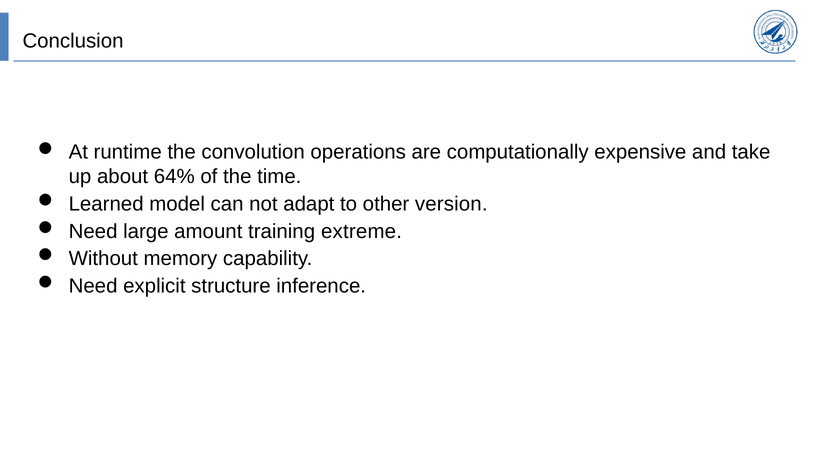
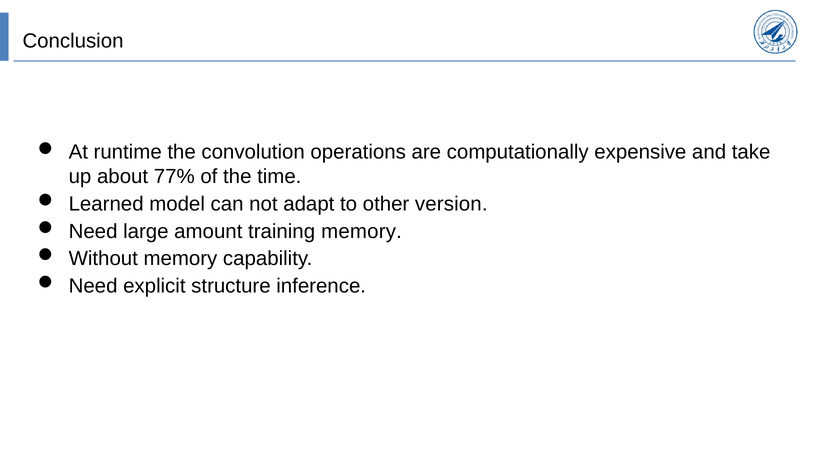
64%: 64% -> 77% (174, 177)
training extreme: extreme -> memory (362, 231)
